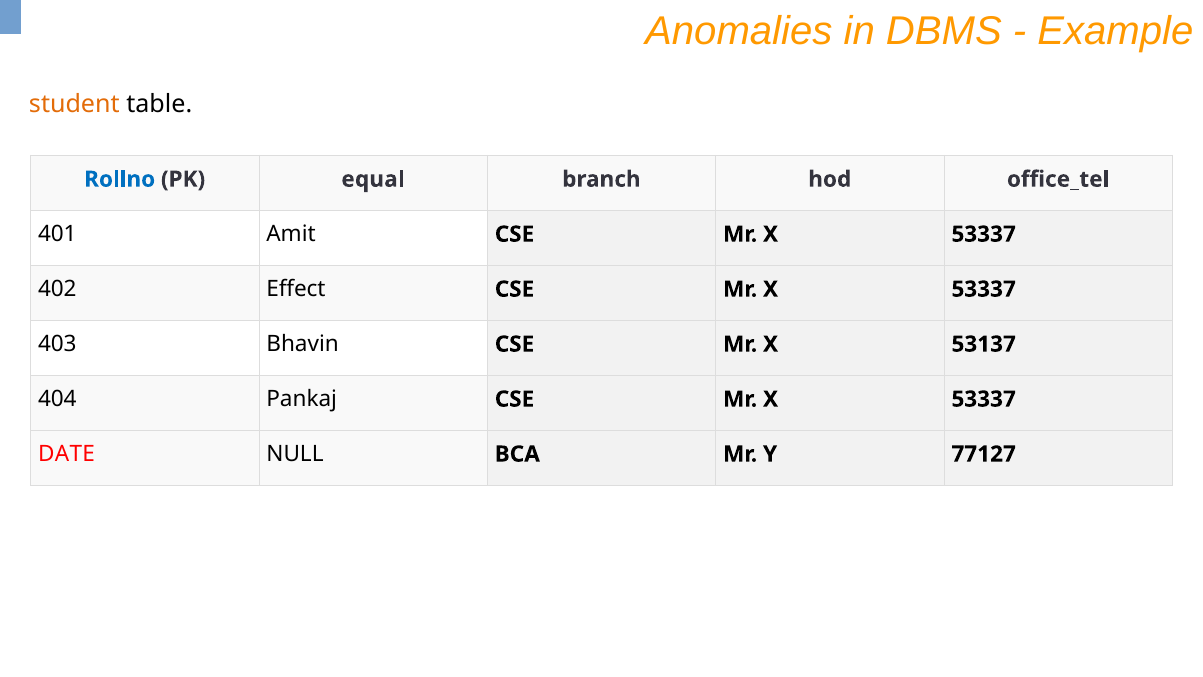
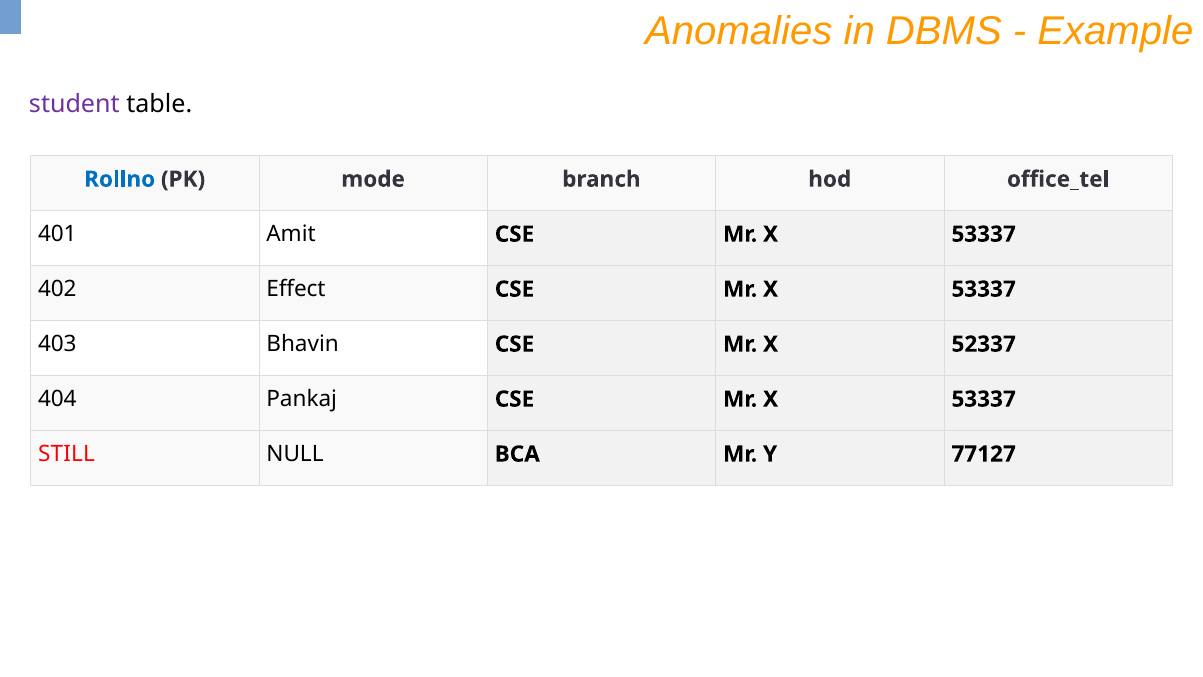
student colour: orange -> purple (74, 104)
equal: equal -> mode (373, 179)
53137: 53137 -> 52337 (984, 344)
DATE: DATE -> STILL (67, 454)
